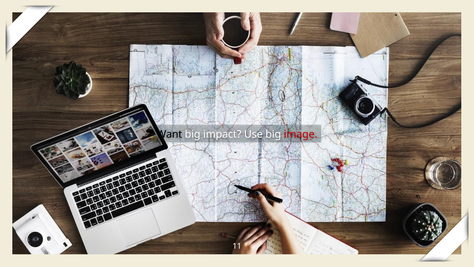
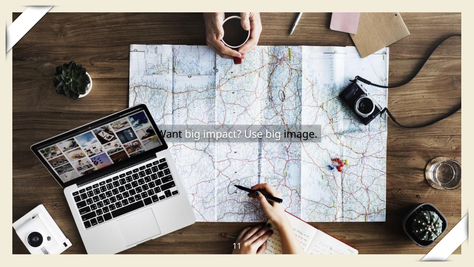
image colour: red -> black (301, 134)
